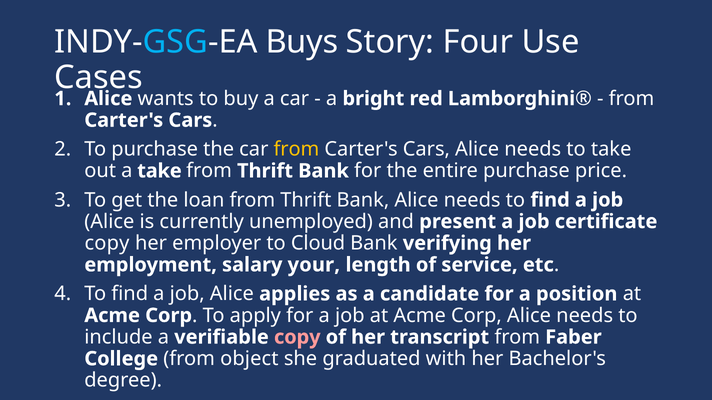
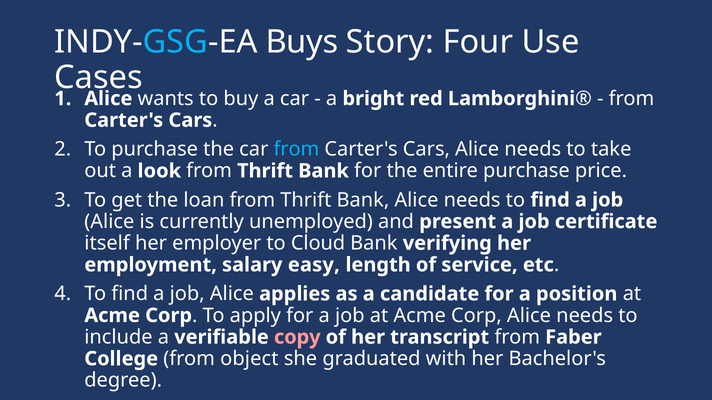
from colour: yellow -> light blue (296, 149)
a take: take -> look (159, 171)
copy: copy -> itself (107, 243)
your: your -> easy (314, 265)
